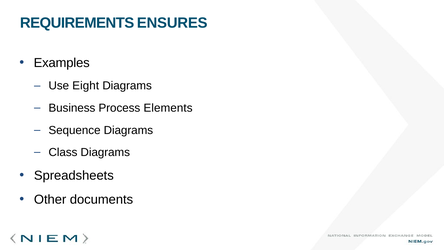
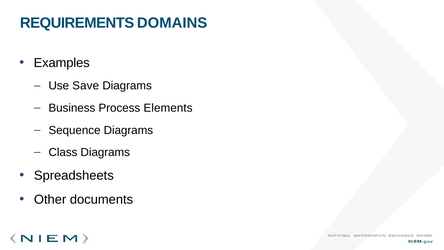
ENSURES: ENSURES -> DOMAINS (172, 23)
Eight: Eight -> Save (86, 86)
